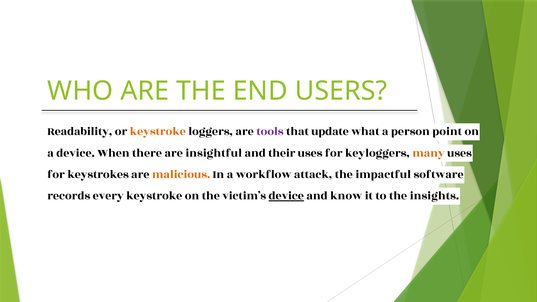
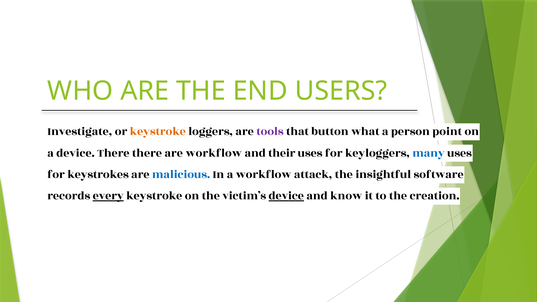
Readability: Readability -> Investigate (80, 131)
update: update -> button (330, 131)
device When: When -> There (113, 153)
are insightful: insightful -> workflow (214, 153)
many colour: orange -> blue (428, 153)
malicious colour: orange -> blue (181, 174)
impactful: impactful -> insightful (383, 174)
every underline: none -> present (108, 196)
insights: insights -> creation (434, 196)
